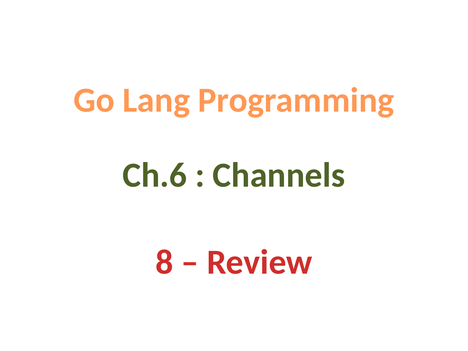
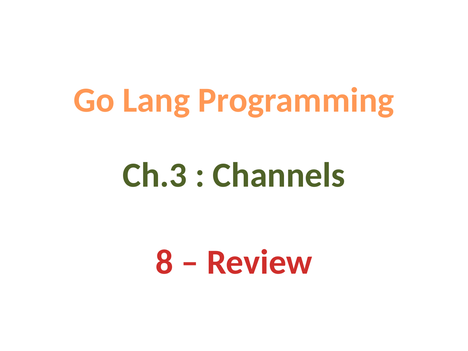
Ch.6: Ch.6 -> Ch.3 (155, 175)
